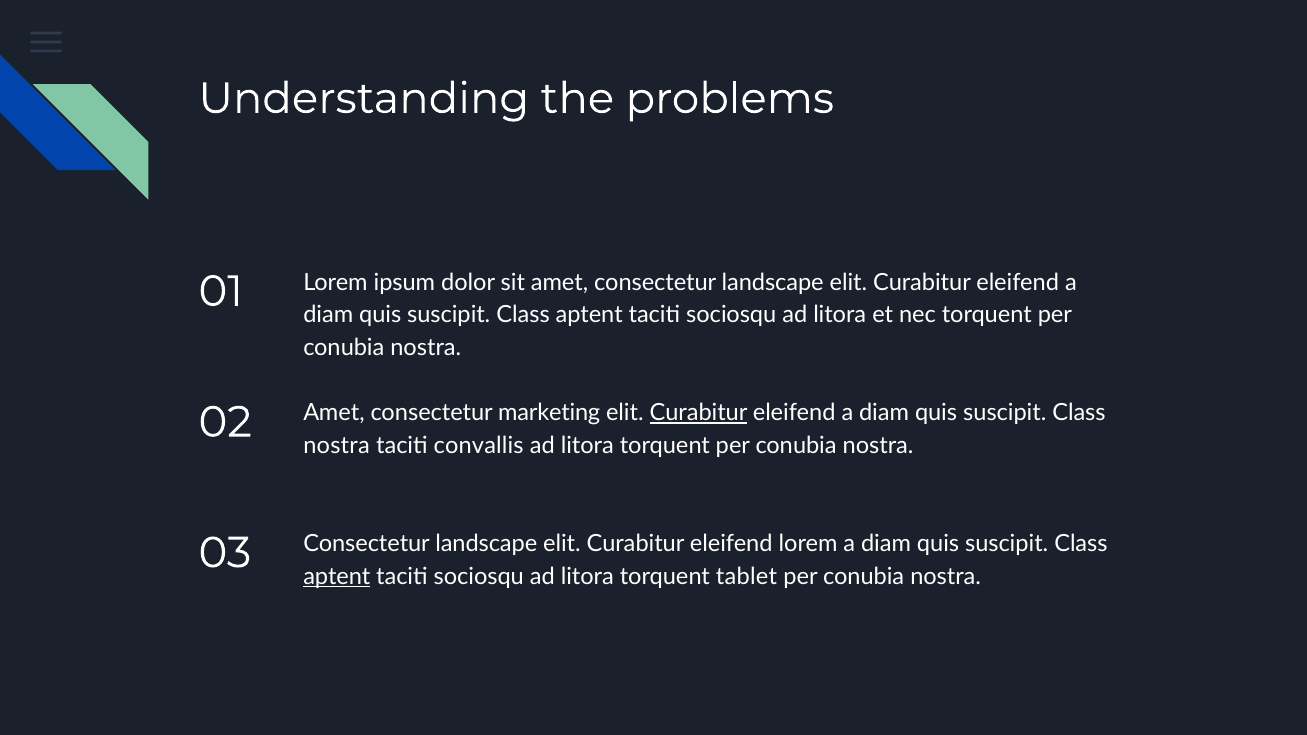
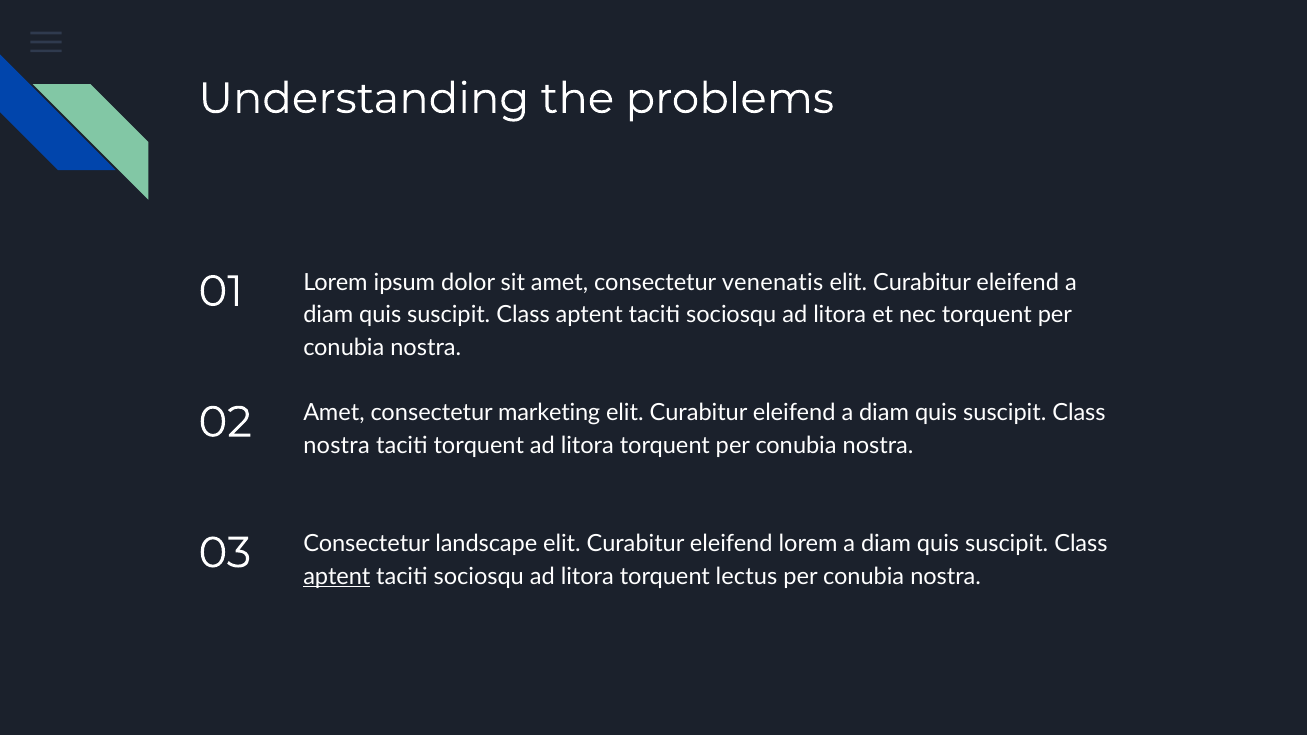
amet consectetur landscape: landscape -> venenatis (773, 282)
Curabitur underline: present -> none (698, 413)
taciti convallis: convallis -> torquent (479, 446)
tablet: tablet -> lectus (747, 576)
